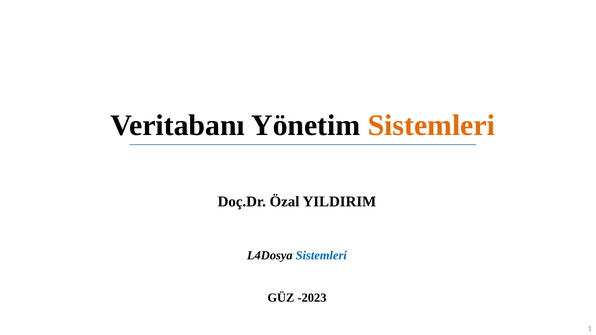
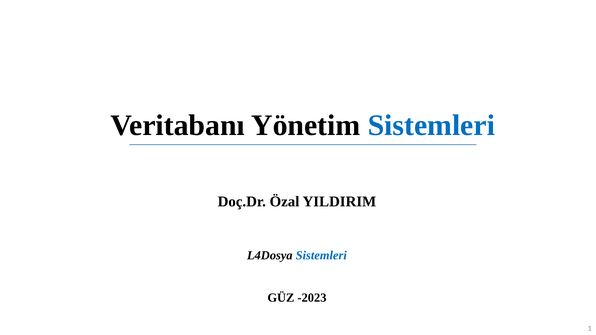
Sistemleri colour: orange -> blue (431, 125)
